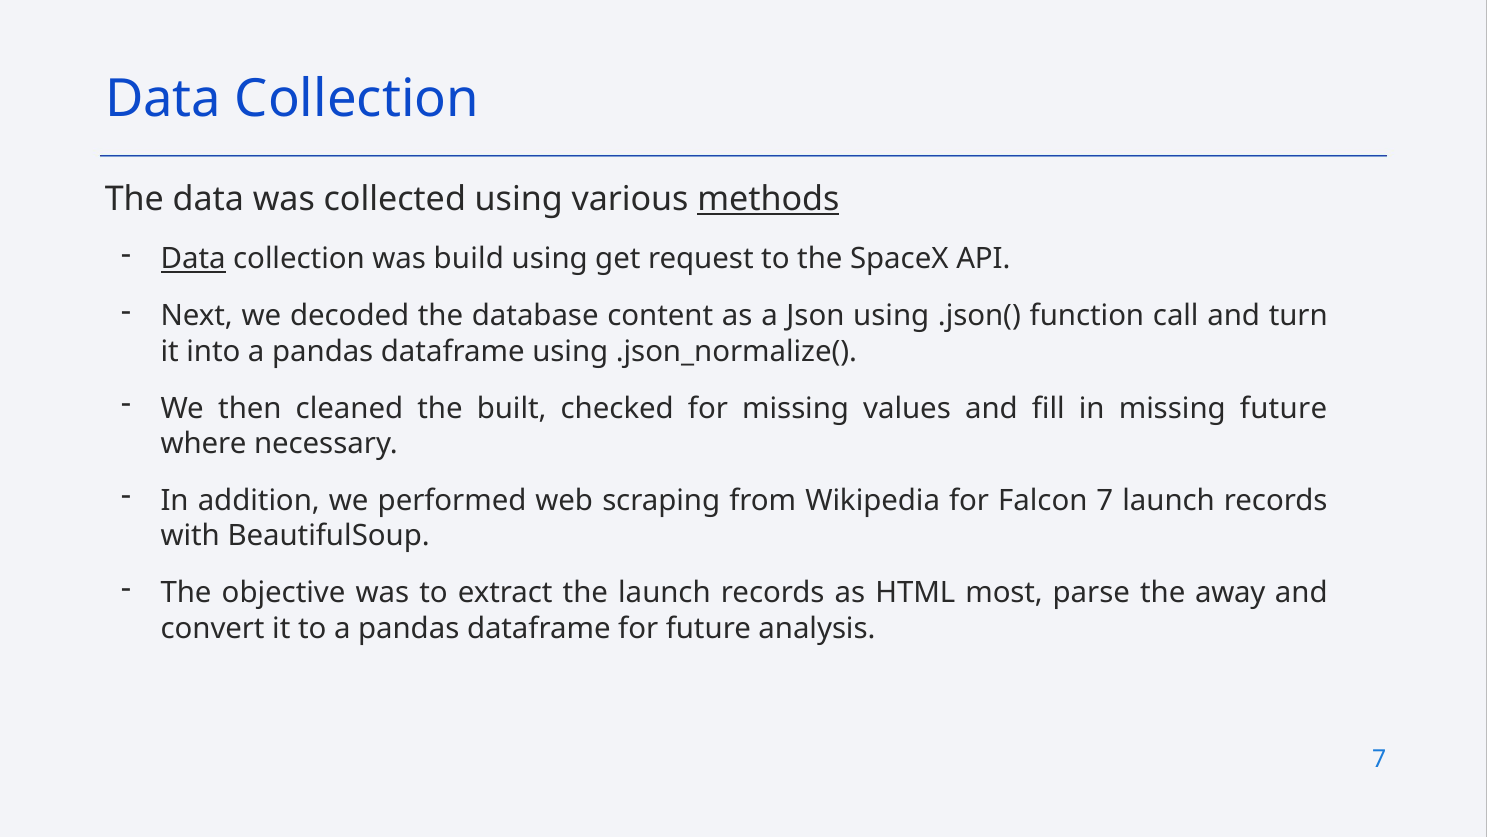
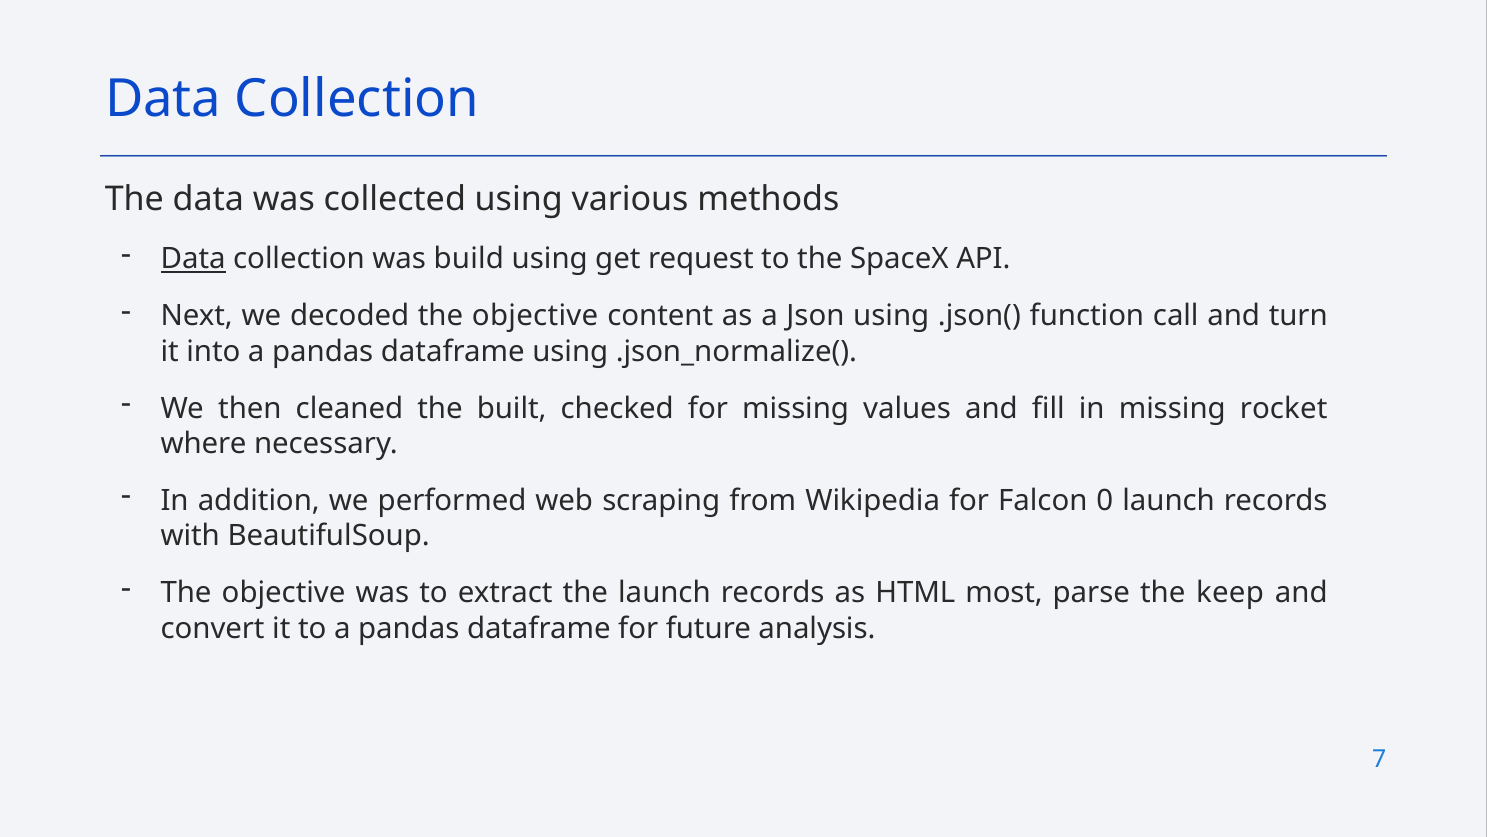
methods underline: present -> none (768, 199)
decoded the database: database -> objective (535, 316)
missing future: future -> rocket (1284, 408)
Falcon 7: 7 -> 0 (1105, 500)
away: away -> keep (1230, 593)
